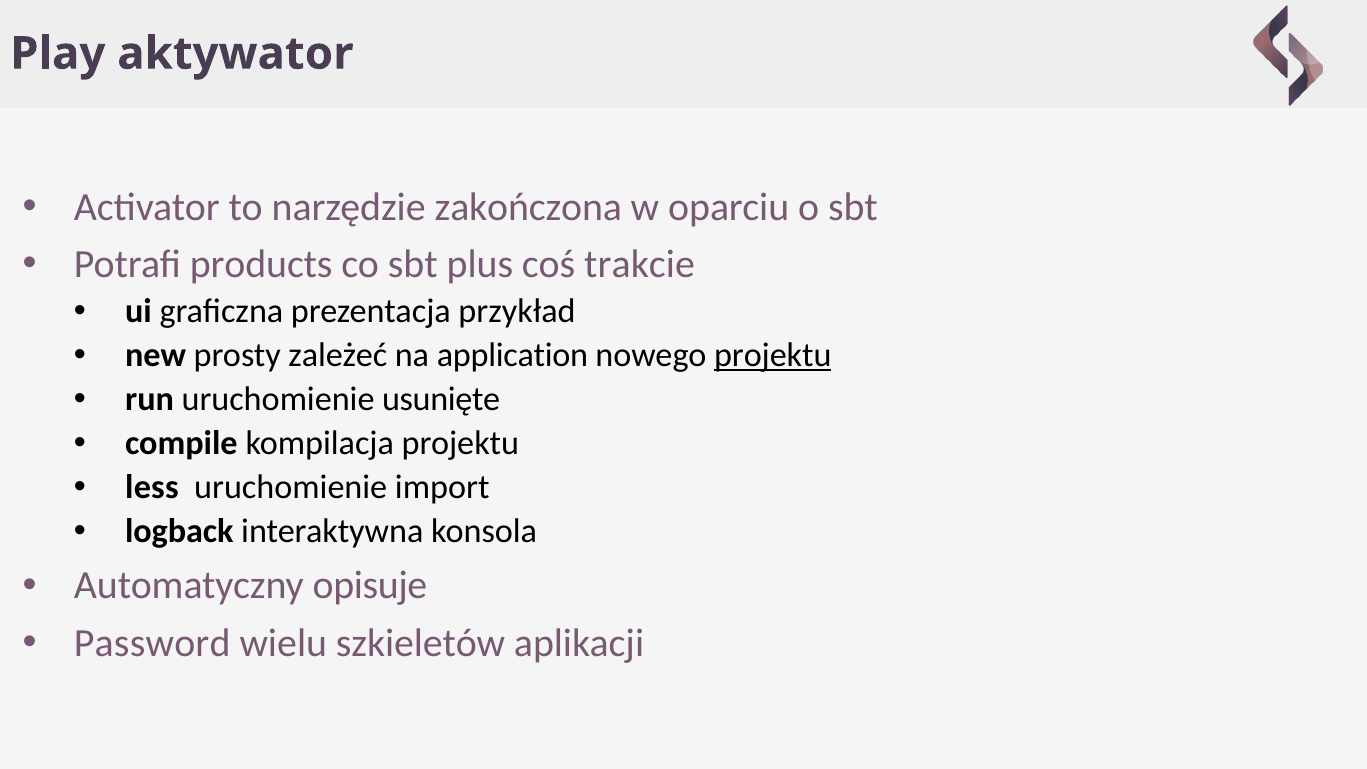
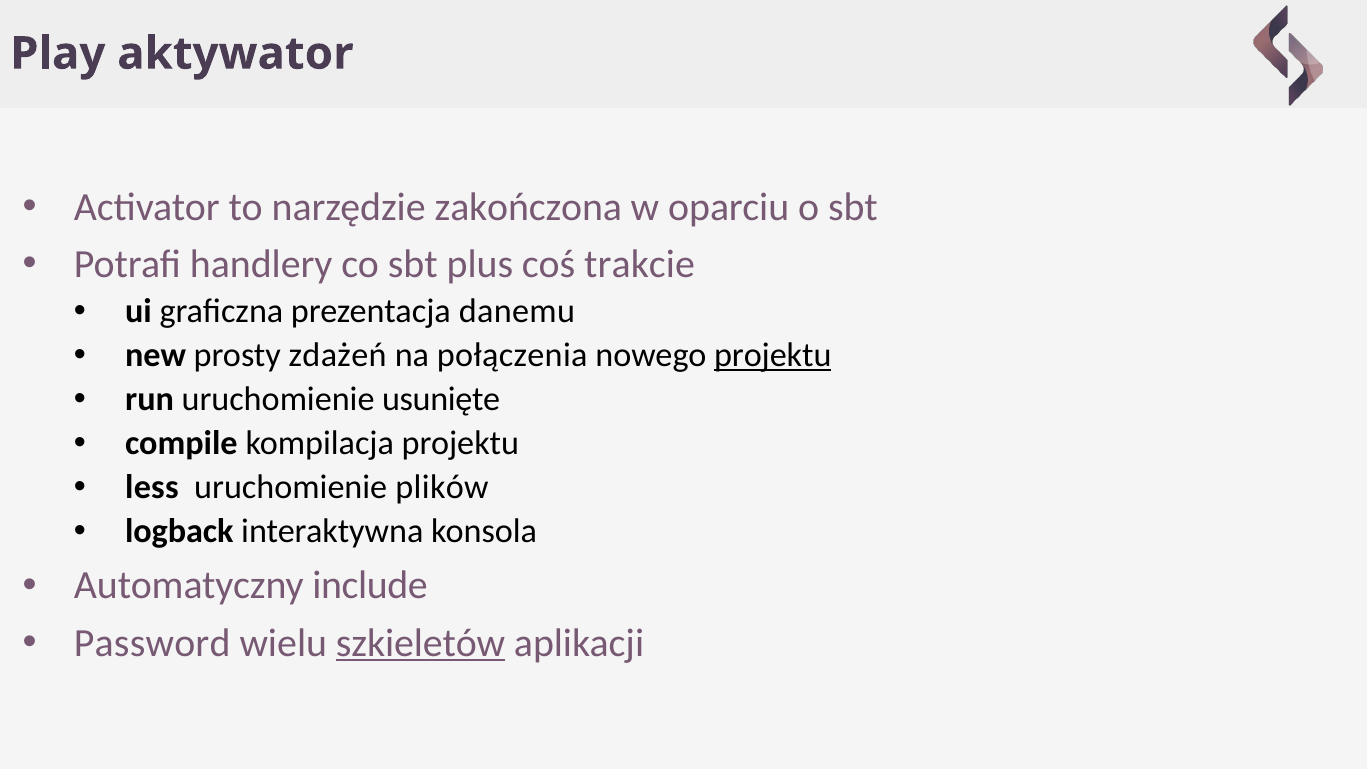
products: products -> handlery (261, 264)
przykład: przykład -> danemu (517, 311)
zależeć: zależeć -> zdażeń (338, 355)
application: application -> połączenia (512, 355)
import: import -> plików (442, 487)
opisuje: opisuje -> include (370, 585)
szkieletów underline: none -> present (421, 643)
